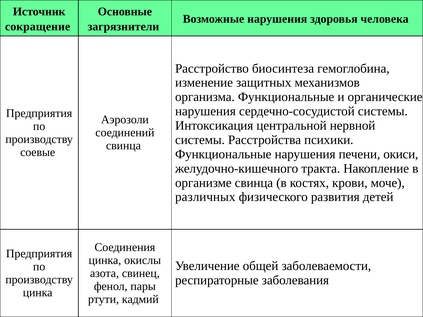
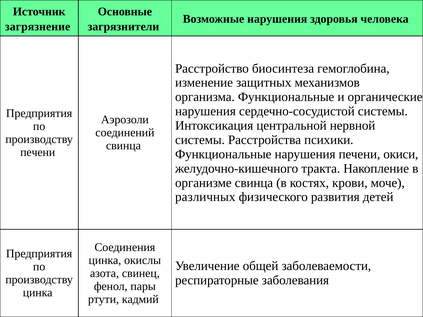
сокращение: сокращение -> загрязнение (38, 27)
соевые: соевые -> печени (38, 152)
